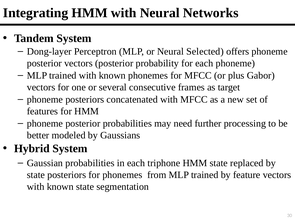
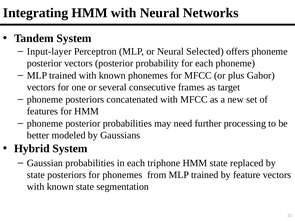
Dong-layer: Dong-layer -> Input-layer (49, 52)
